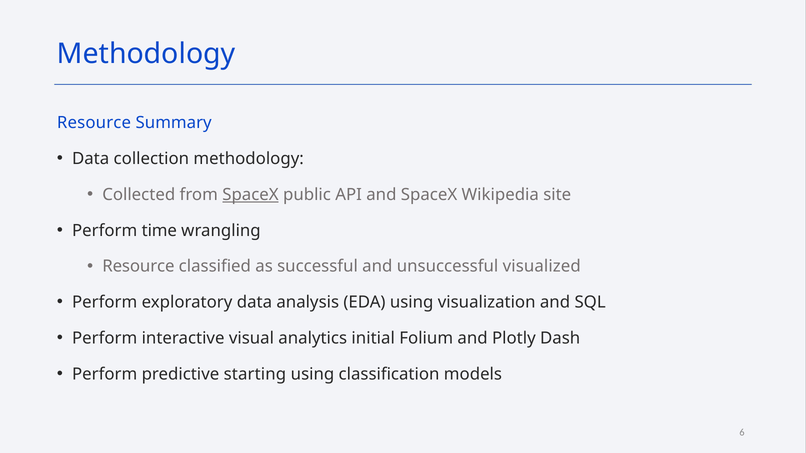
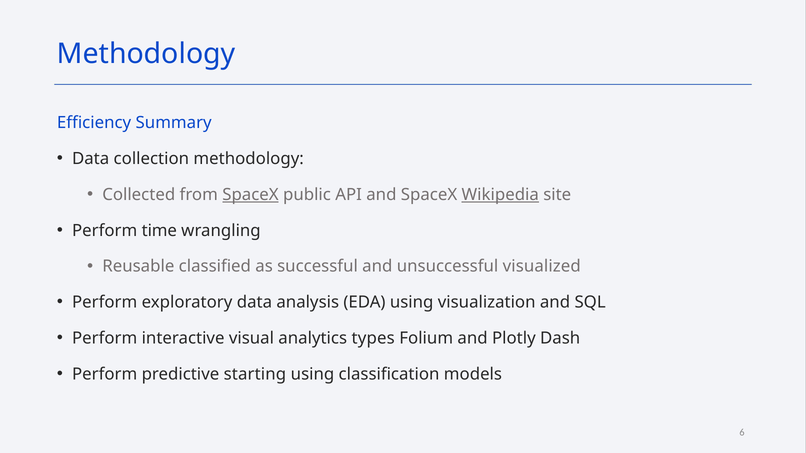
Resource: Resource -> Efficiency (94, 123)
Wikipedia underline: none -> present (500, 195)
Resource: Resource -> Reusable (138, 267)
initial: initial -> types (373, 339)
